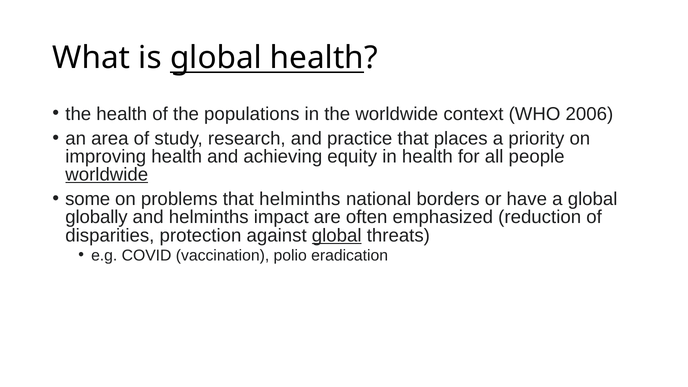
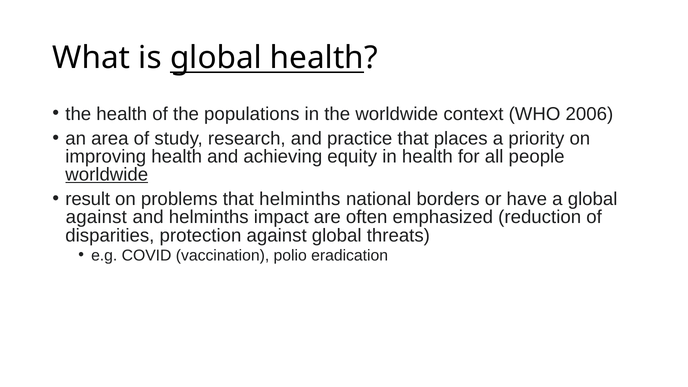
some: some -> result (88, 199)
globally: globally -> against (96, 217)
global underline: present -> none (337, 235)
